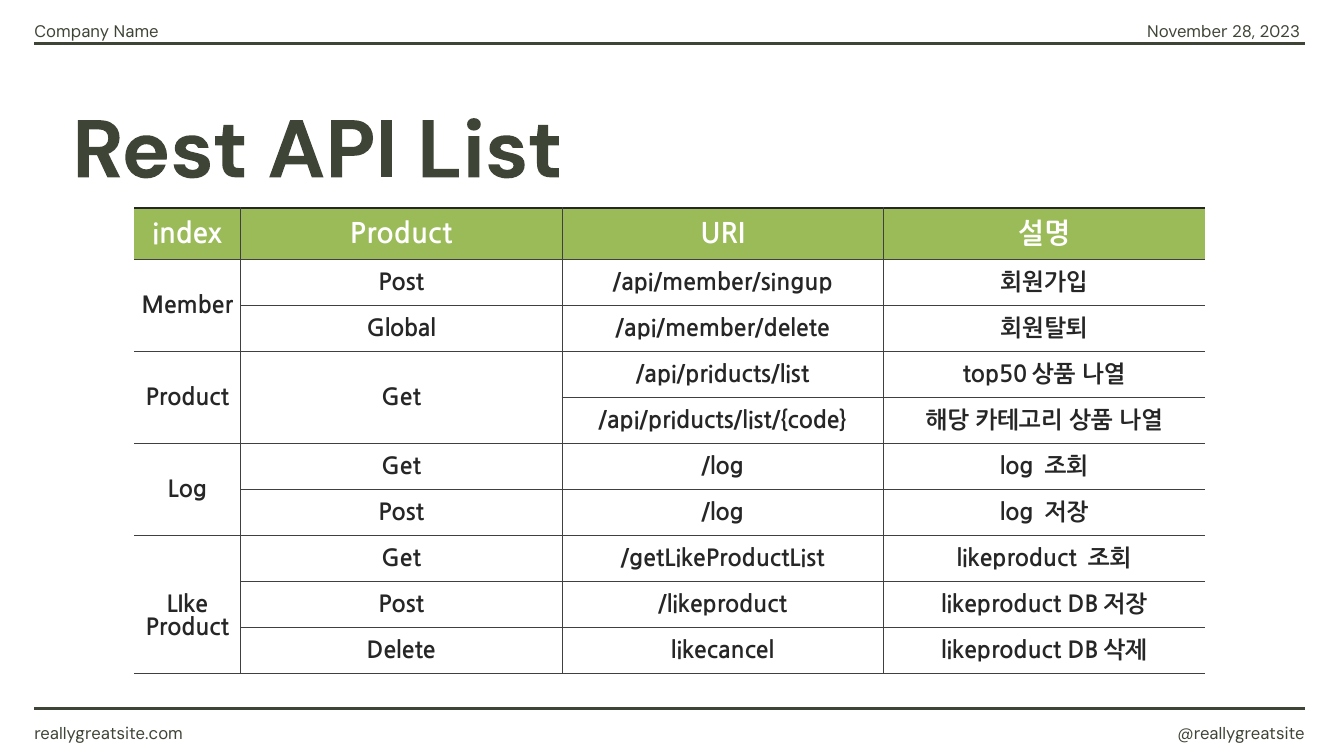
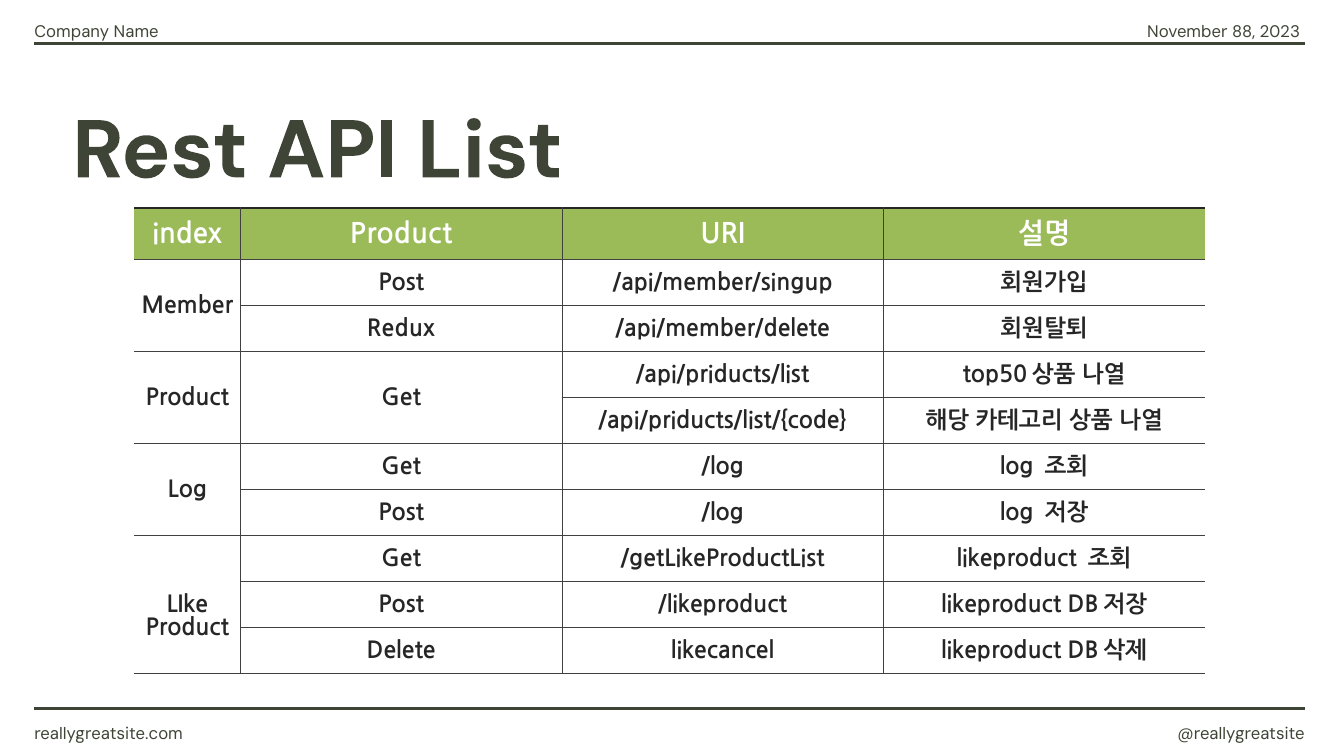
28: 28 -> 88 (1244, 32)
Global: Global -> Redux (401, 329)
